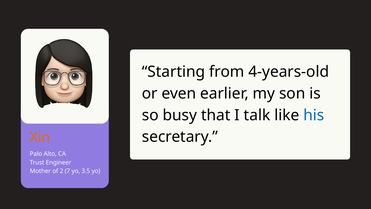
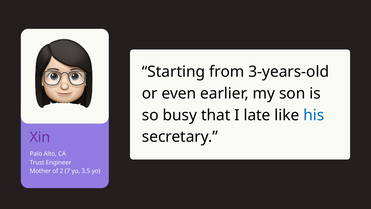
4-years-old: 4-years-old -> 3-years-old (289, 72)
talk: talk -> late (257, 115)
Xin colour: orange -> purple (40, 137)
